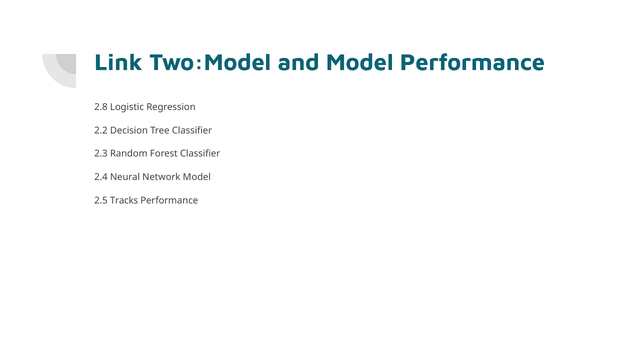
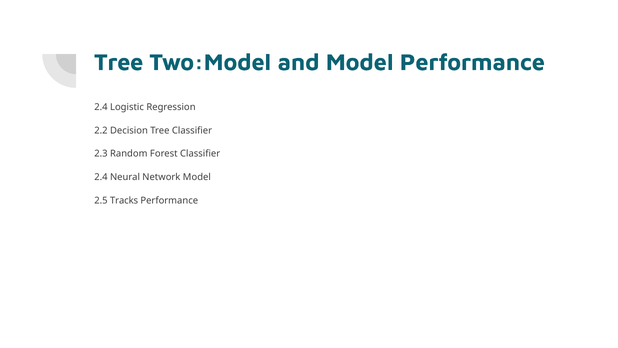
Link: Link -> Tree (119, 62)
2.8: 2.8 -> 2.4 (101, 107)
